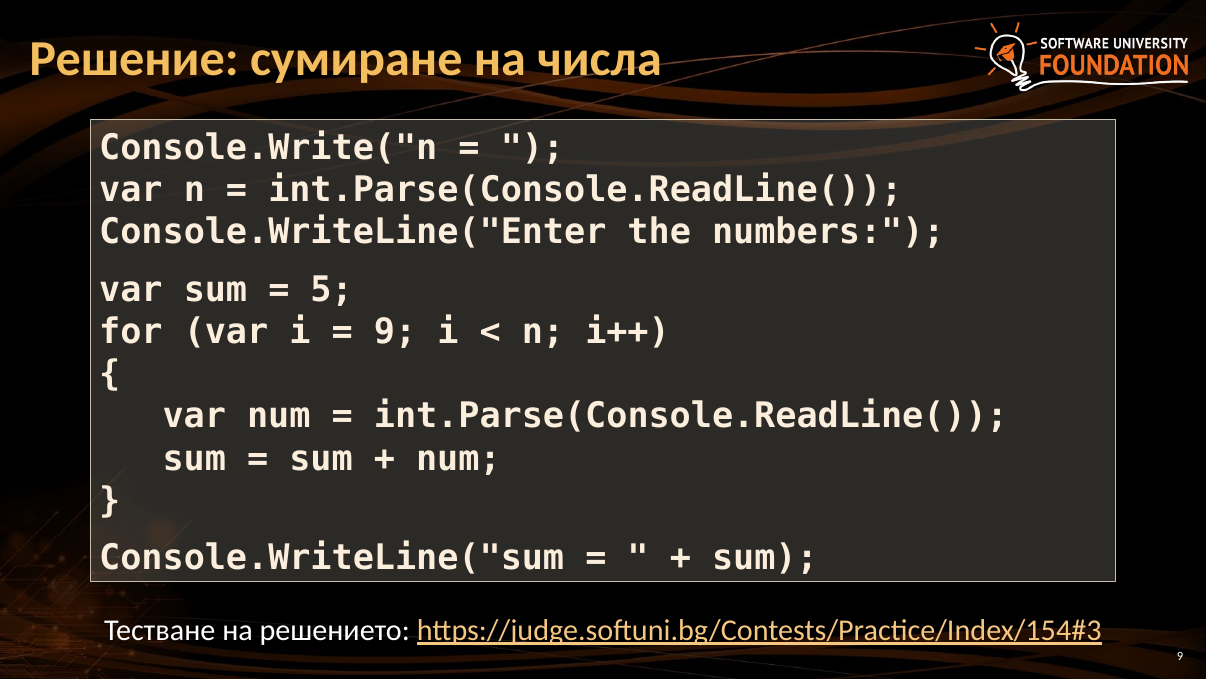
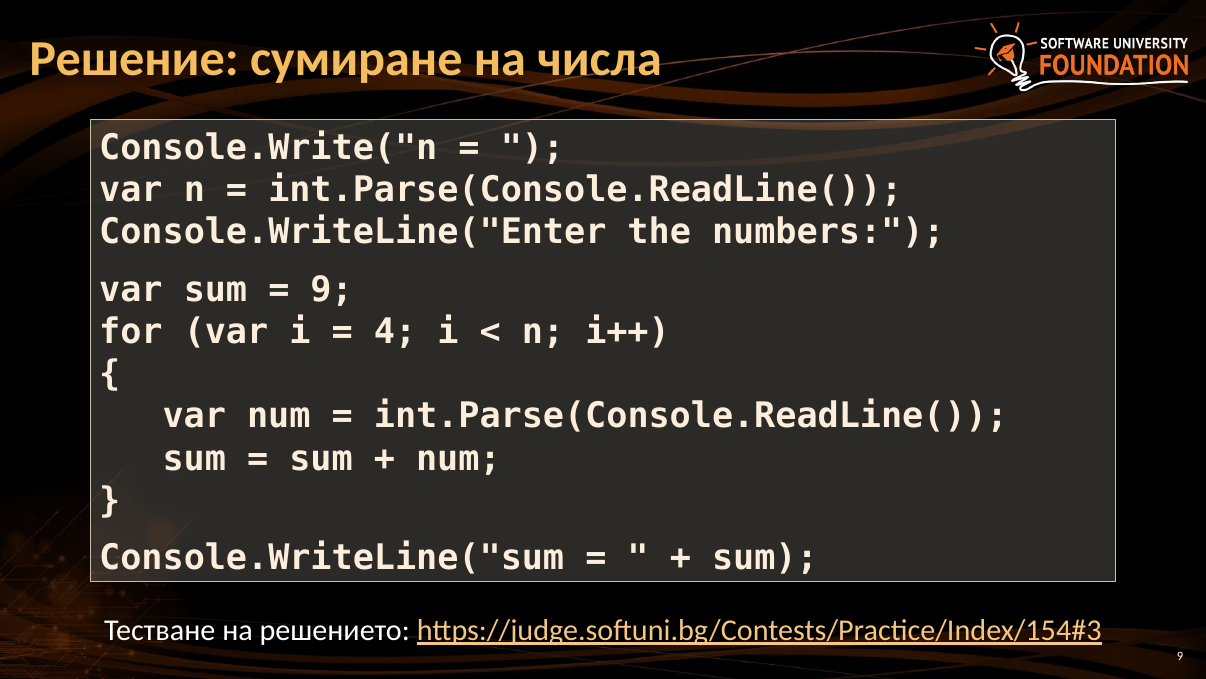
5: 5 -> 9 (332, 289)
9: 9 -> 4 (395, 332)
